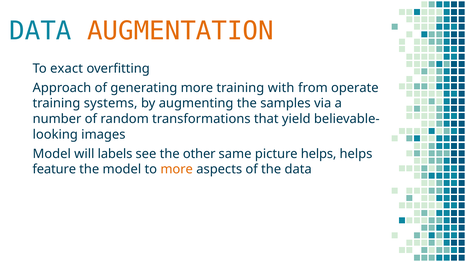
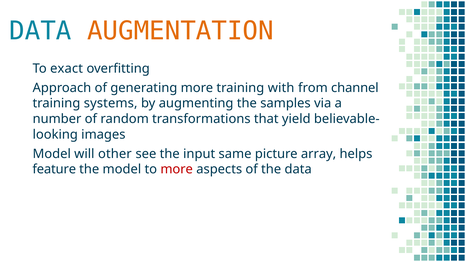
operate: operate -> channel (355, 88)
labels: labels -> other (115, 154)
other: other -> input (199, 154)
picture helps: helps -> array (319, 154)
more colour: orange -> red (177, 169)
